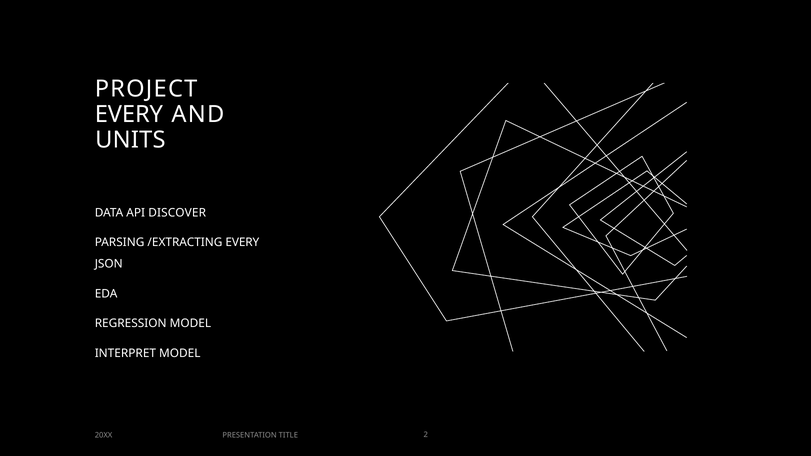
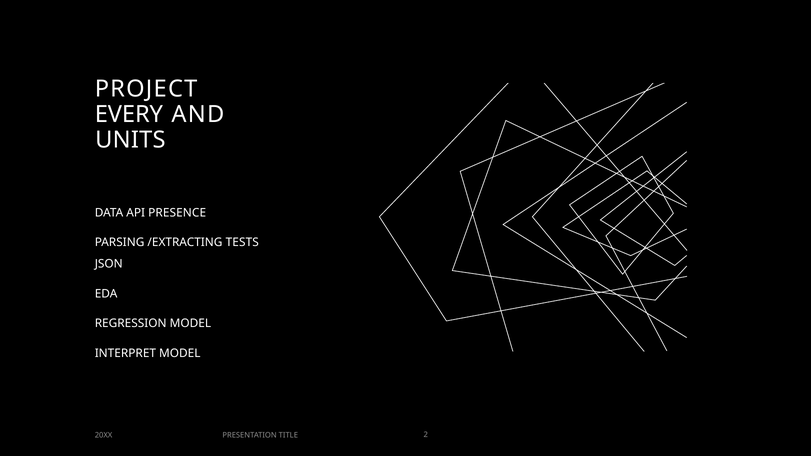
DISCOVER: DISCOVER -> PRESENCE (177, 213)
/EXTRACTING EVERY: EVERY -> TESTS (242, 243)
